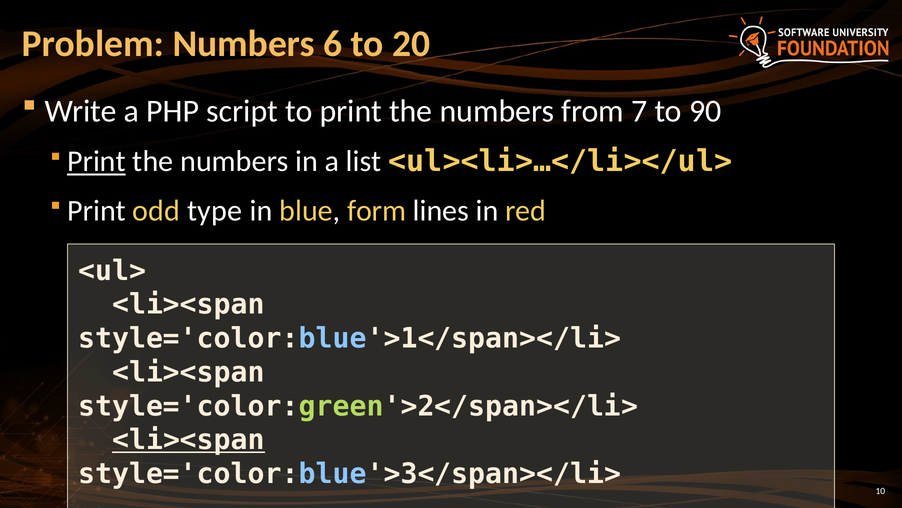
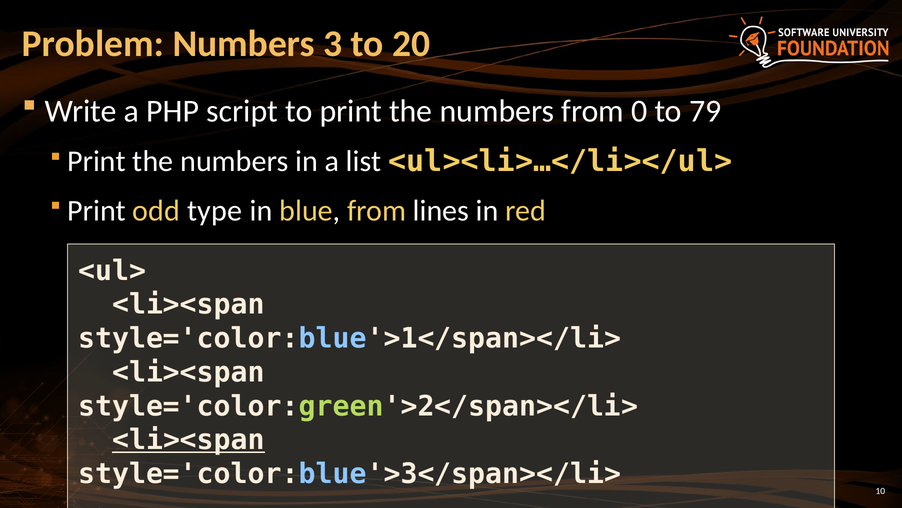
6: 6 -> 3 (333, 44)
7: 7 -> 0 (639, 111)
90: 90 -> 79 (705, 111)
Print underline: present -> none (96, 161)
blue form: form -> from (377, 210)
